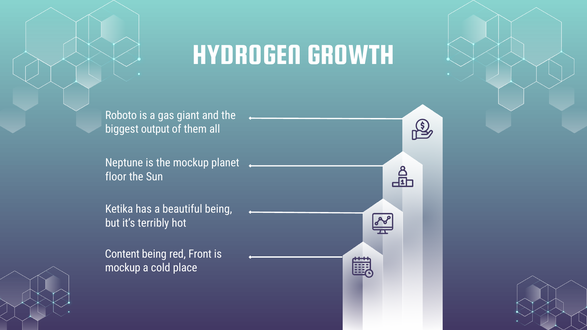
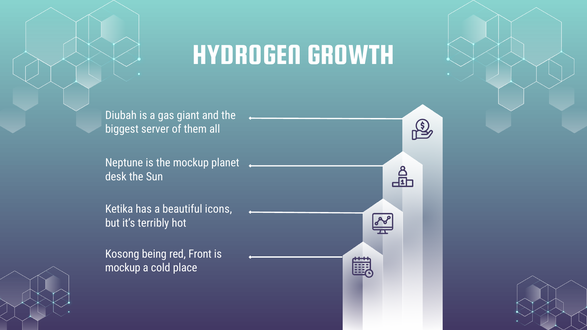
Roboto: Roboto -> Diubah (121, 115)
output: output -> server (155, 129)
floor: floor -> desk (116, 177)
beautiful being: being -> icons (218, 209)
Content: Content -> Kosong (122, 254)
